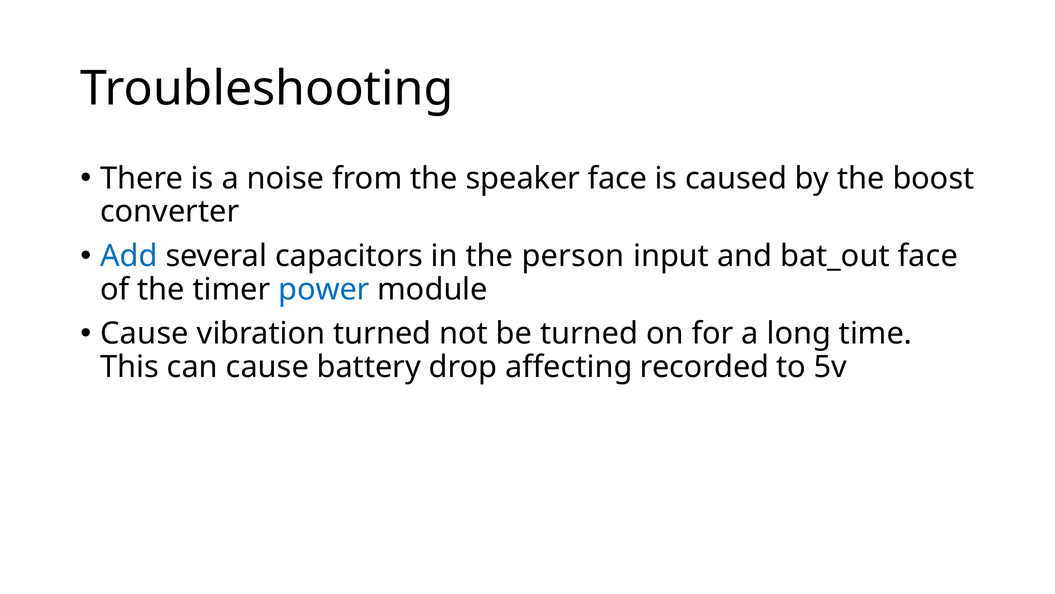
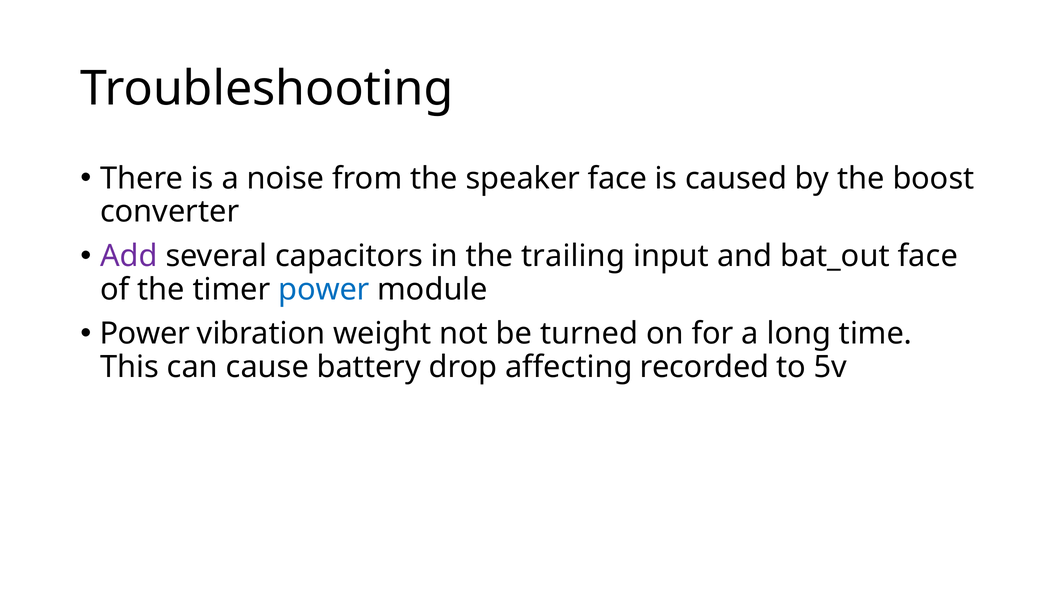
Add colour: blue -> purple (129, 256)
person: person -> trailing (573, 256)
Cause: Cause -> Power (145, 333)
vibration turned: turned -> weight (382, 333)
